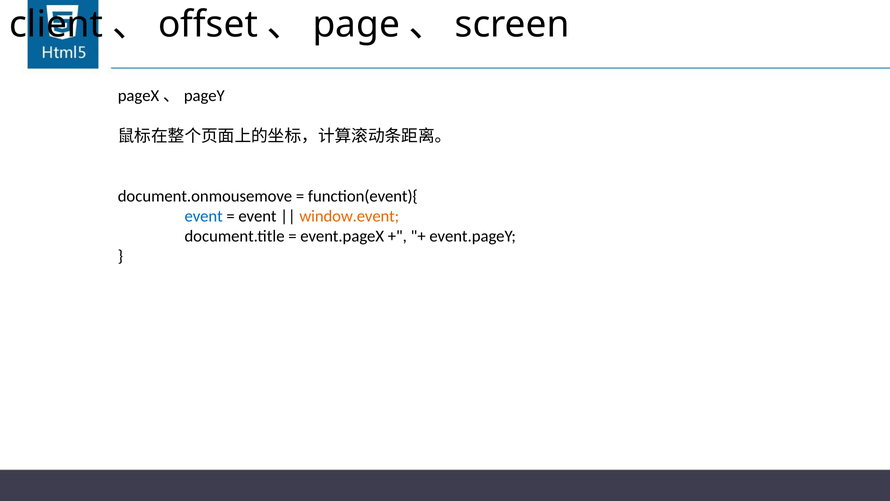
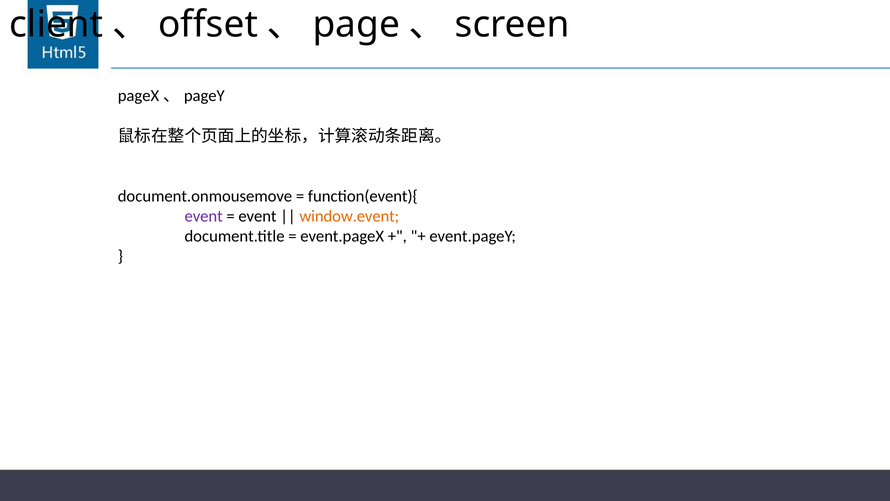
event colour: blue -> purple (204, 216)
